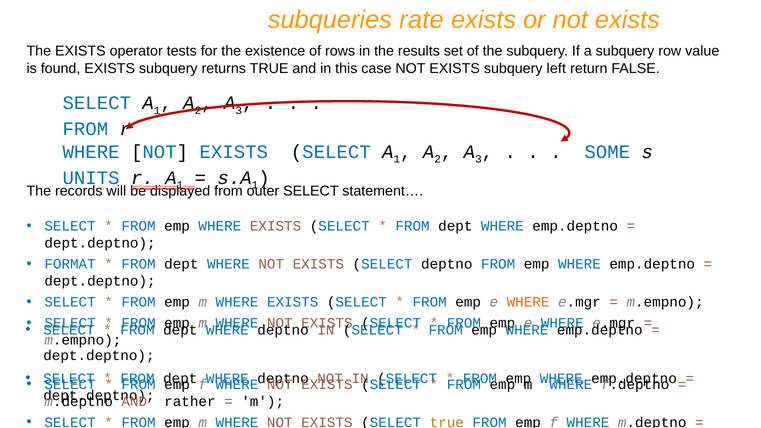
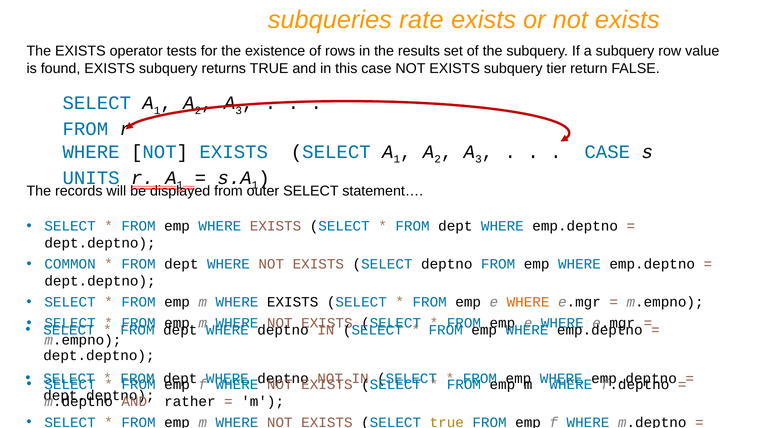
left: left -> tier (556, 68)
SOME: SOME -> CASE (607, 152)
FORMAT: FORMAT -> COMMON (70, 264)
EXISTS colour: blue -> black (293, 302)
